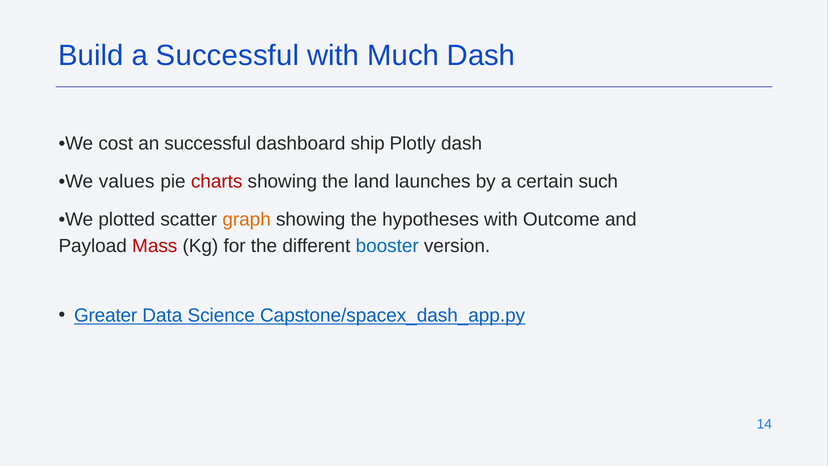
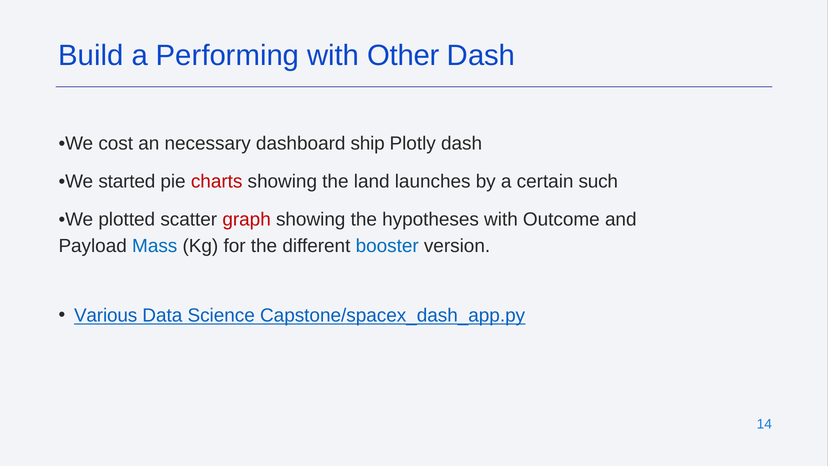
a Successful: Successful -> Performing (228, 55)
Much: Much -> Other (403, 55)
an successful: successful -> necessary (208, 143)
values: values -> started (127, 181)
graph colour: orange -> red (247, 220)
Mass colour: red -> blue (155, 246)
Greater: Greater -> Various (106, 315)
